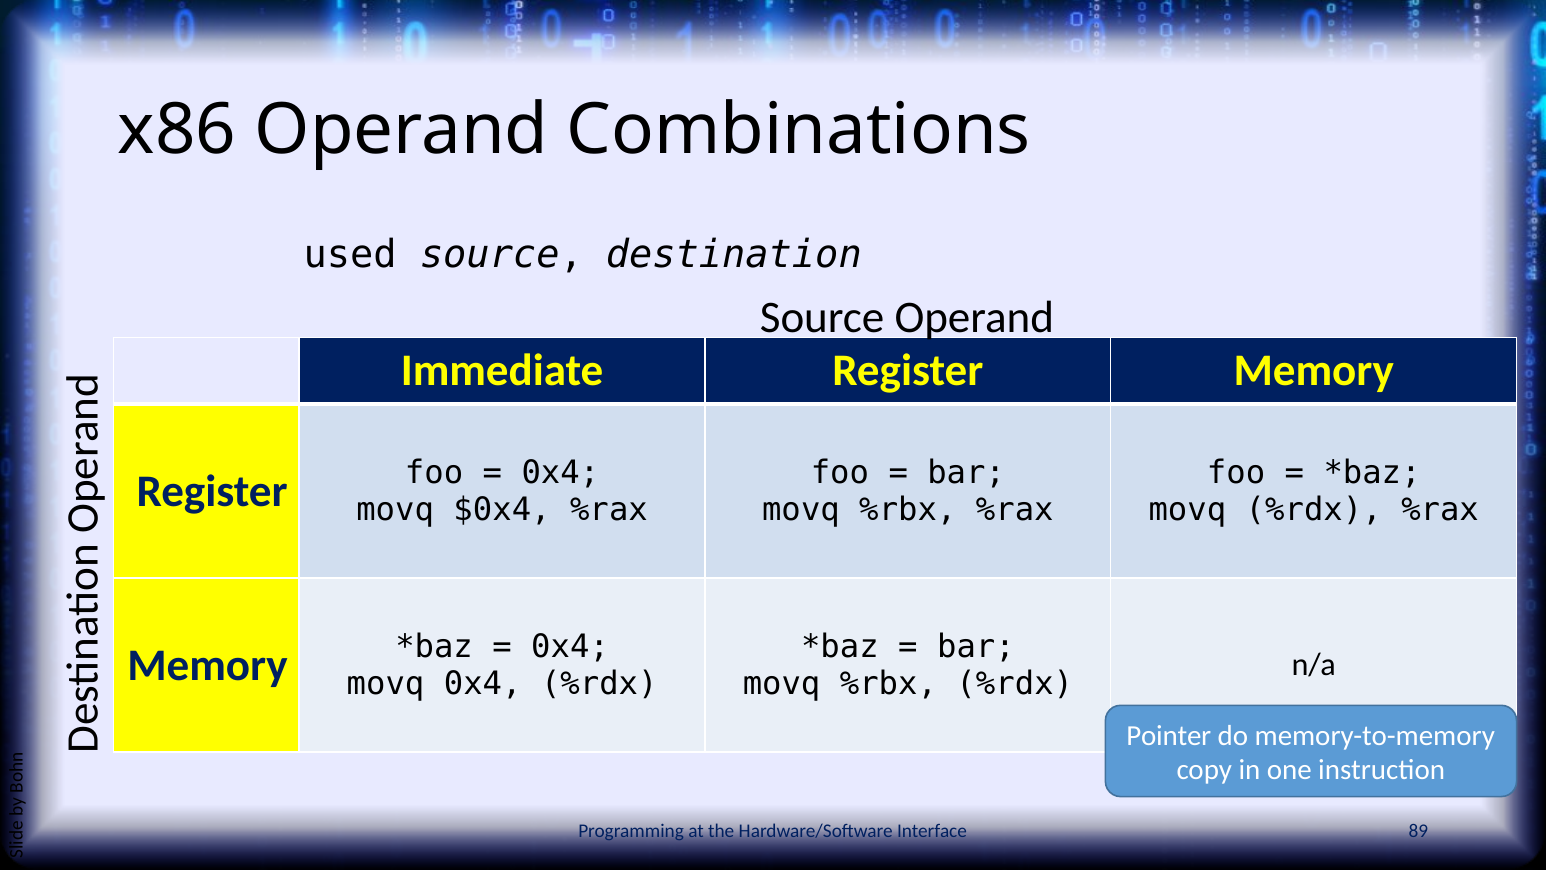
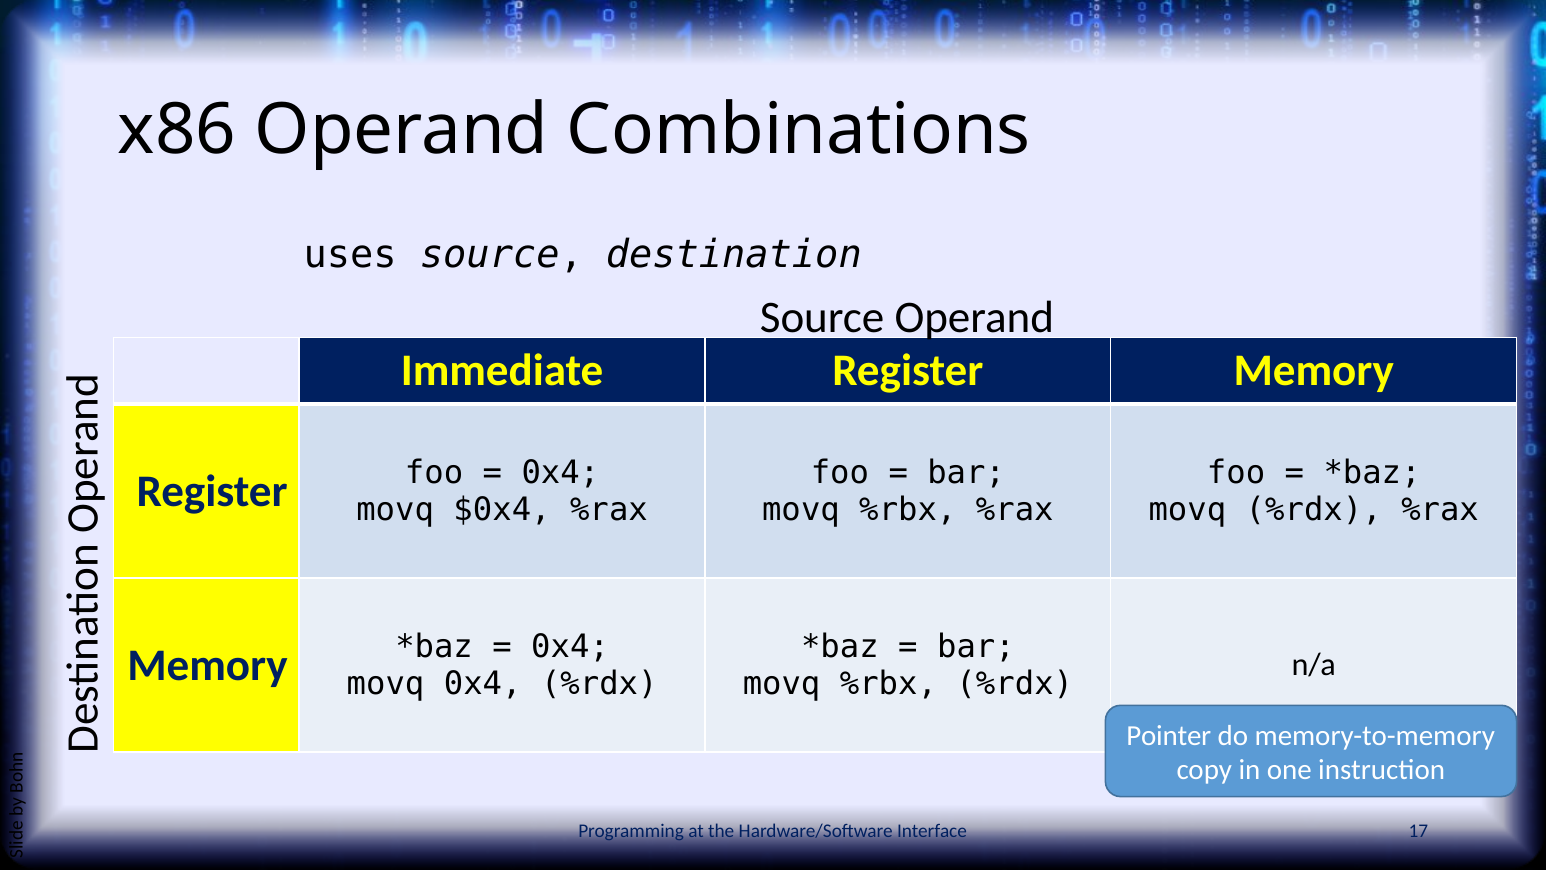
used: used -> uses (350, 255)
89: 89 -> 17 (1418, 830)
